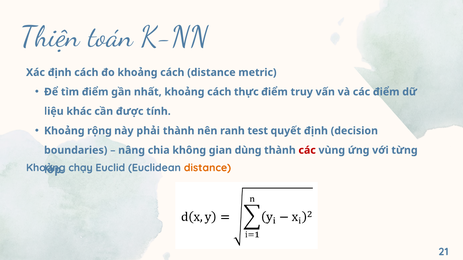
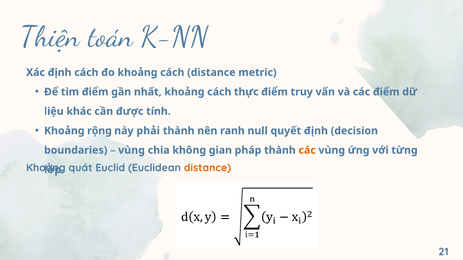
test: test -> null (258, 131)
nâng: nâng -> vùng (132, 150)
dùng: dùng -> pháp (248, 150)
các colour: red -> orange (307, 150)
chạy: chạy -> quát (80, 168)
